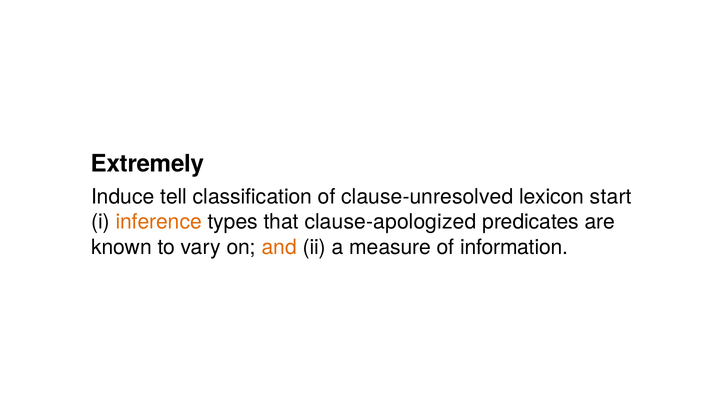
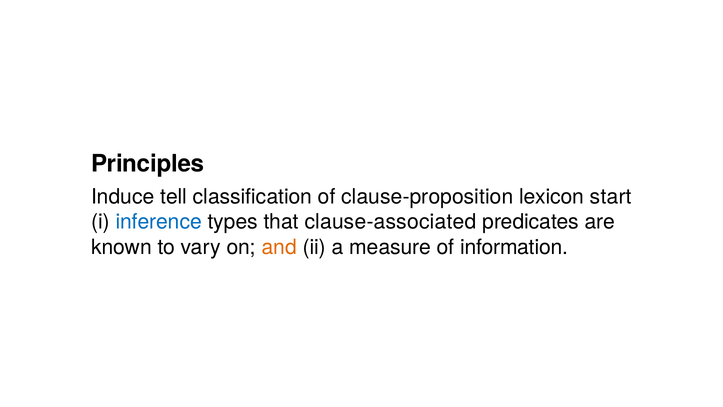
Extremely: Extremely -> Principles (148, 164)
clause-unresolved: clause-unresolved -> clause-proposition (427, 196)
inference colour: orange -> blue (159, 222)
clause-apologized: clause-apologized -> clause-associated (390, 222)
